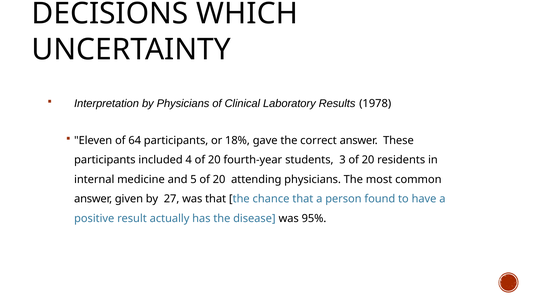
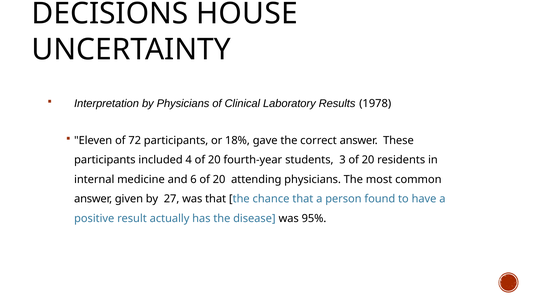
WHICH: WHICH -> HOUSE (247, 14)
64: 64 -> 72 (135, 140)
5: 5 -> 6 (193, 179)
